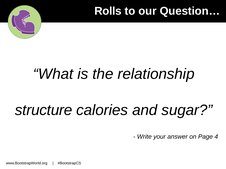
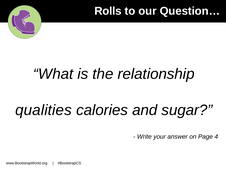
structure: structure -> qualities (43, 110)
